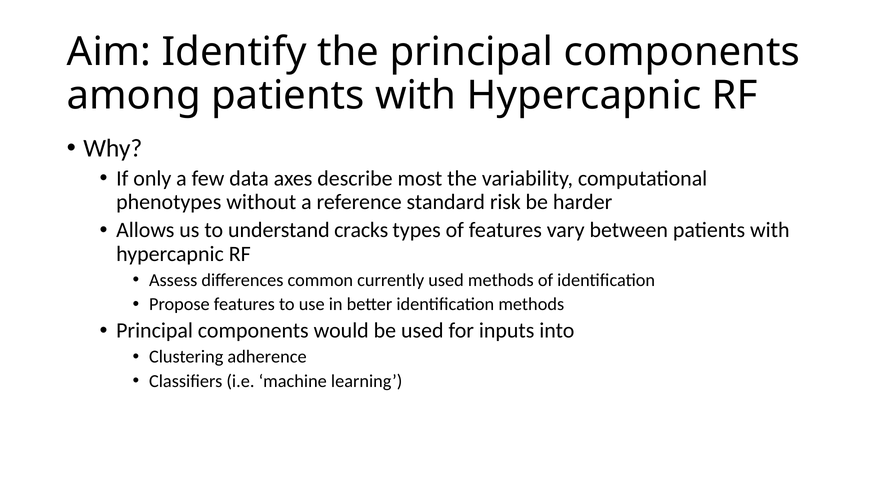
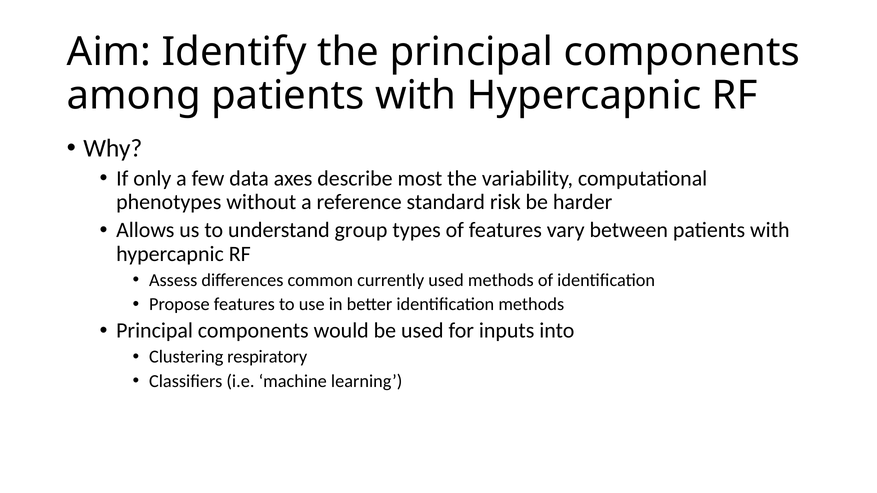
cracks: cracks -> group (361, 230)
adherence: adherence -> respiratory (267, 357)
